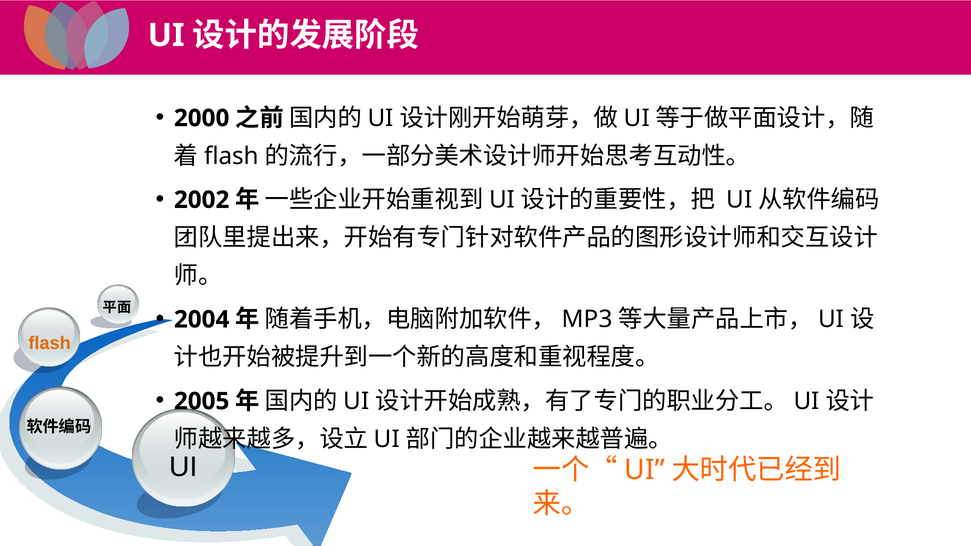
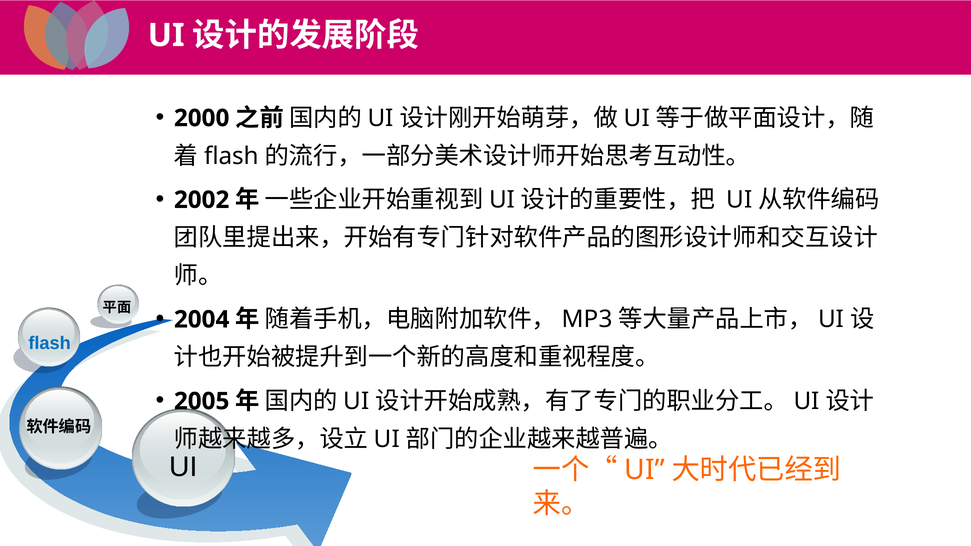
flash colour: orange -> blue (50, 343)
